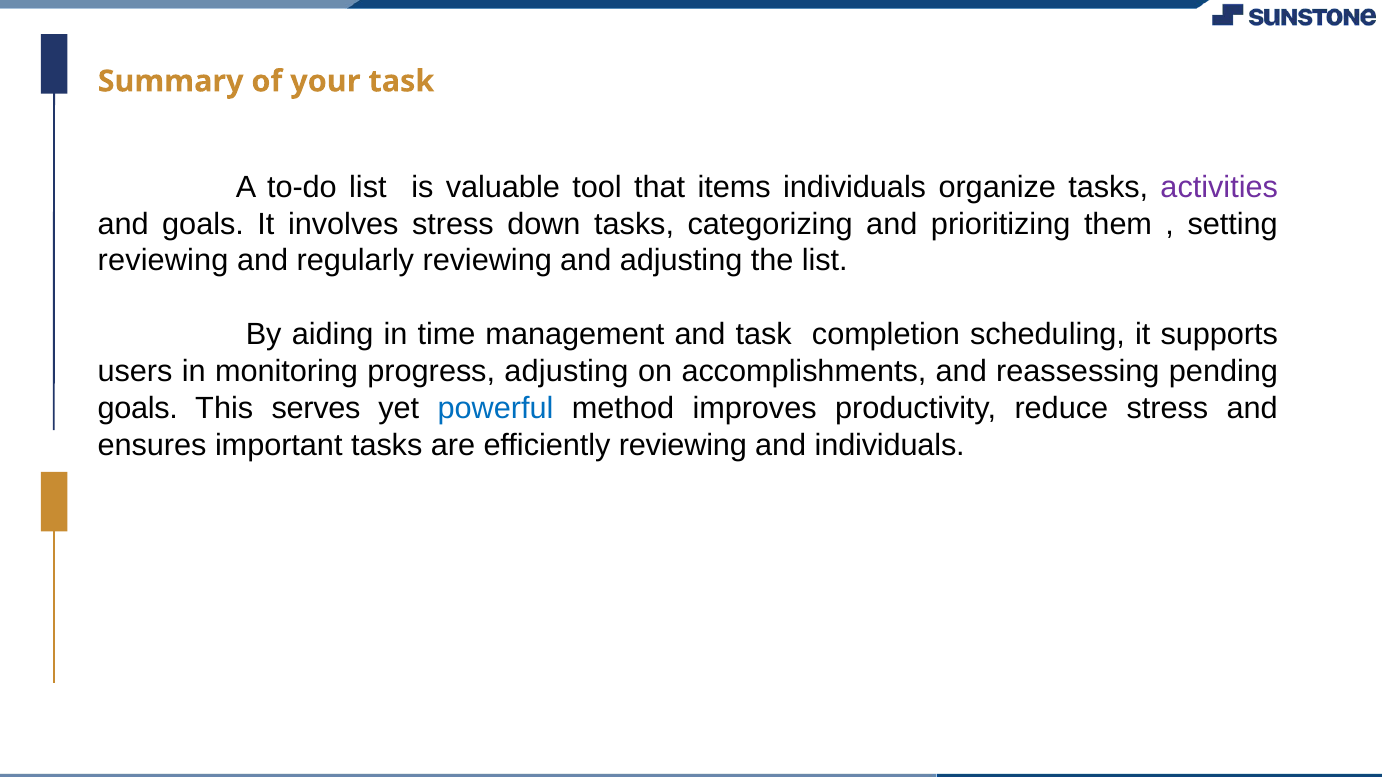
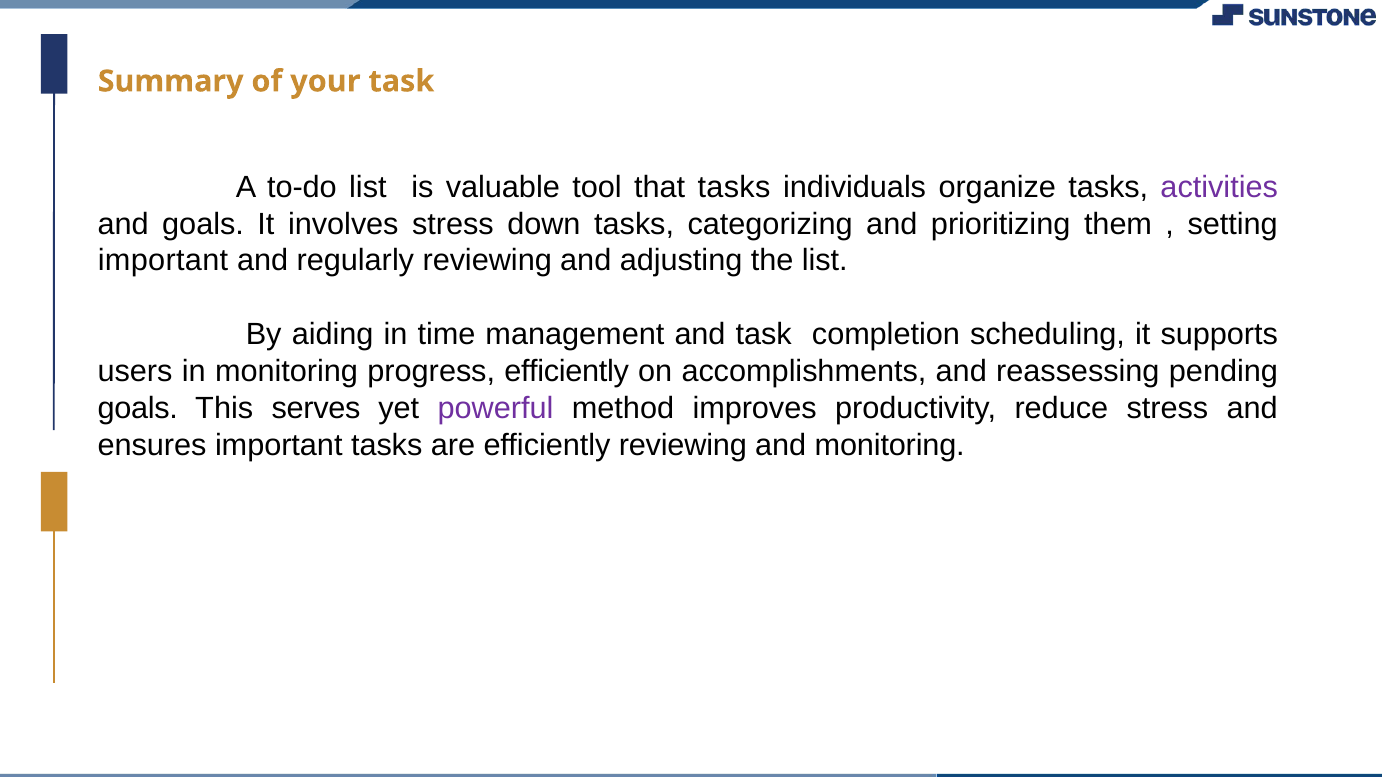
that items: items -> tasks (734, 187)
reviewing: reviewing -> important (163, 261)
progress adjusting: adjusting -> efficiently (567, 372)
powerful colour: blue -> purple (496, 408)
and individuals: individuals -> monitoring (890, 445)
